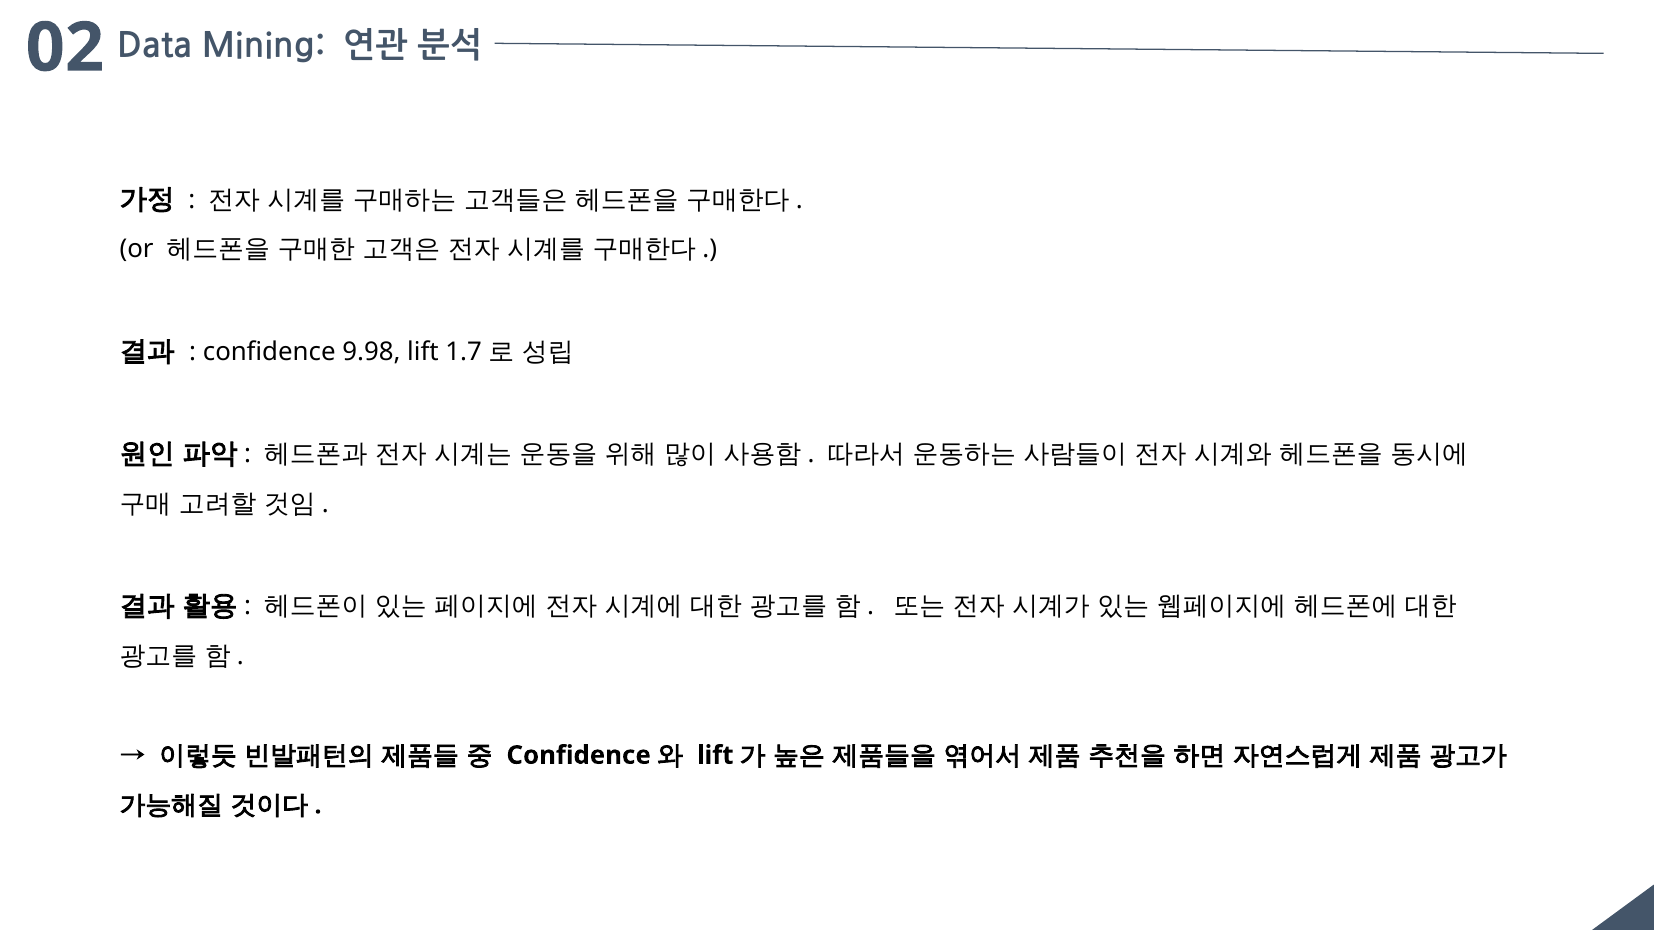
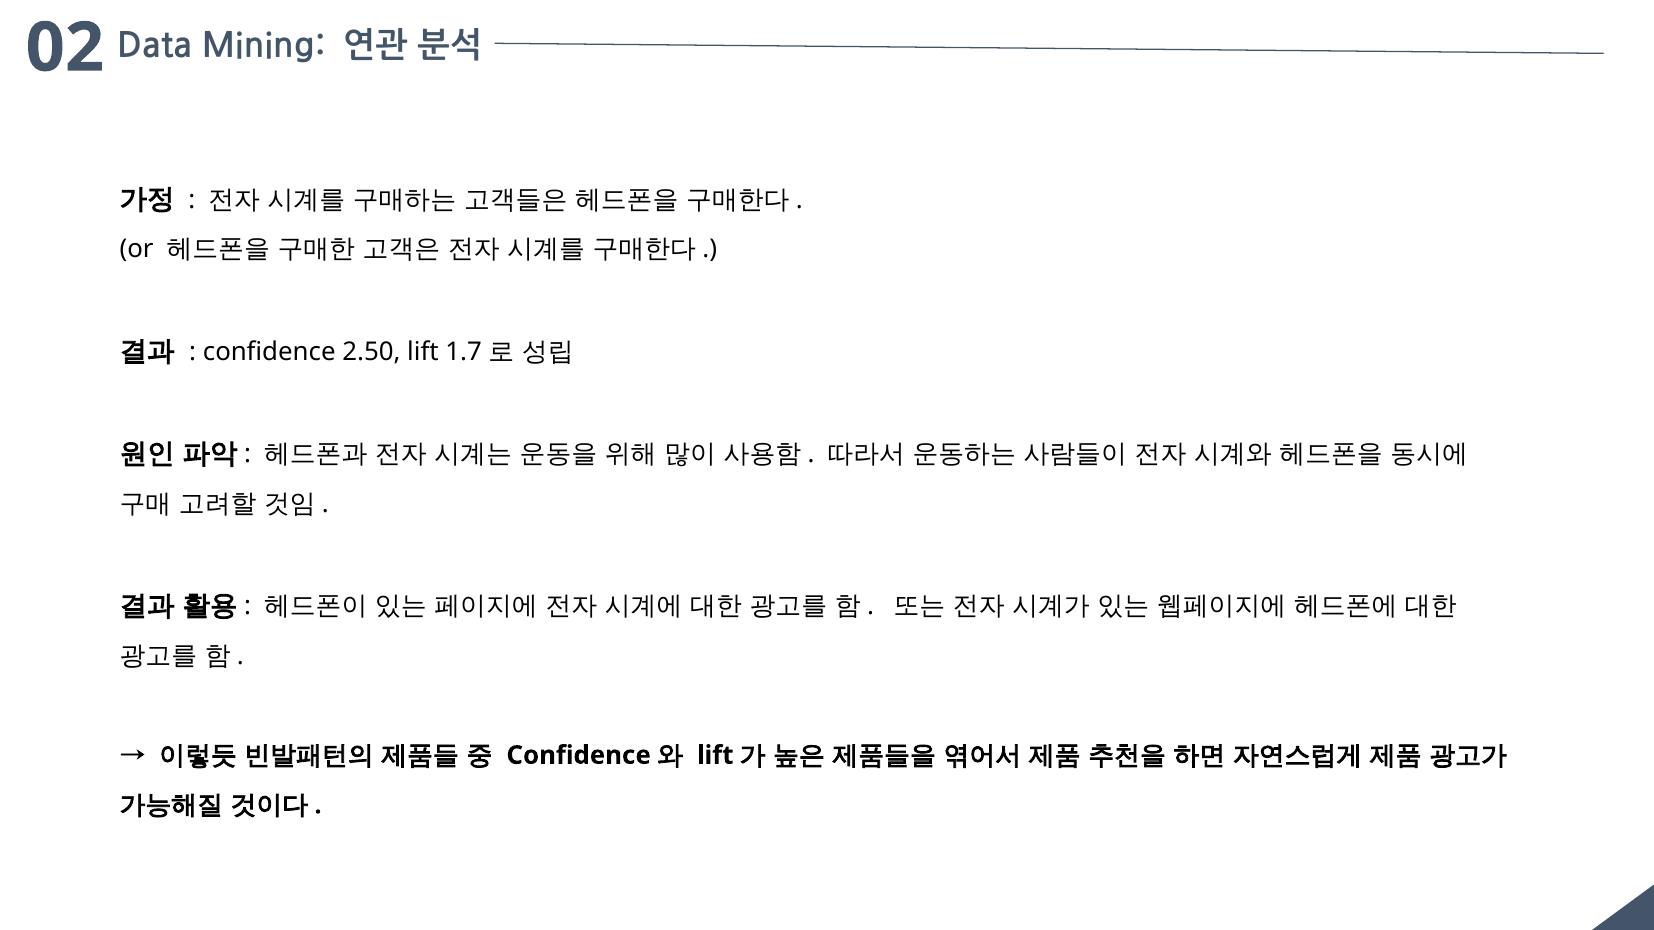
9.98: 9.98 -> 2.50 (371, 352)
